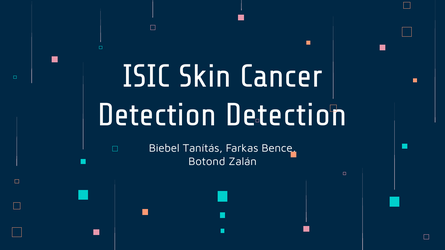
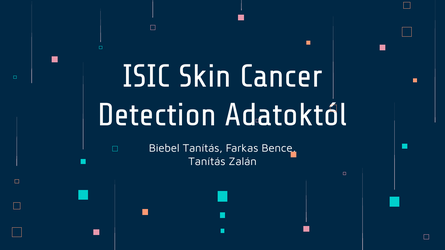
Detection Detection: Detection -> Adatoktól (286, 115)
Botond: Botond -> Tanítás (207, 162)
